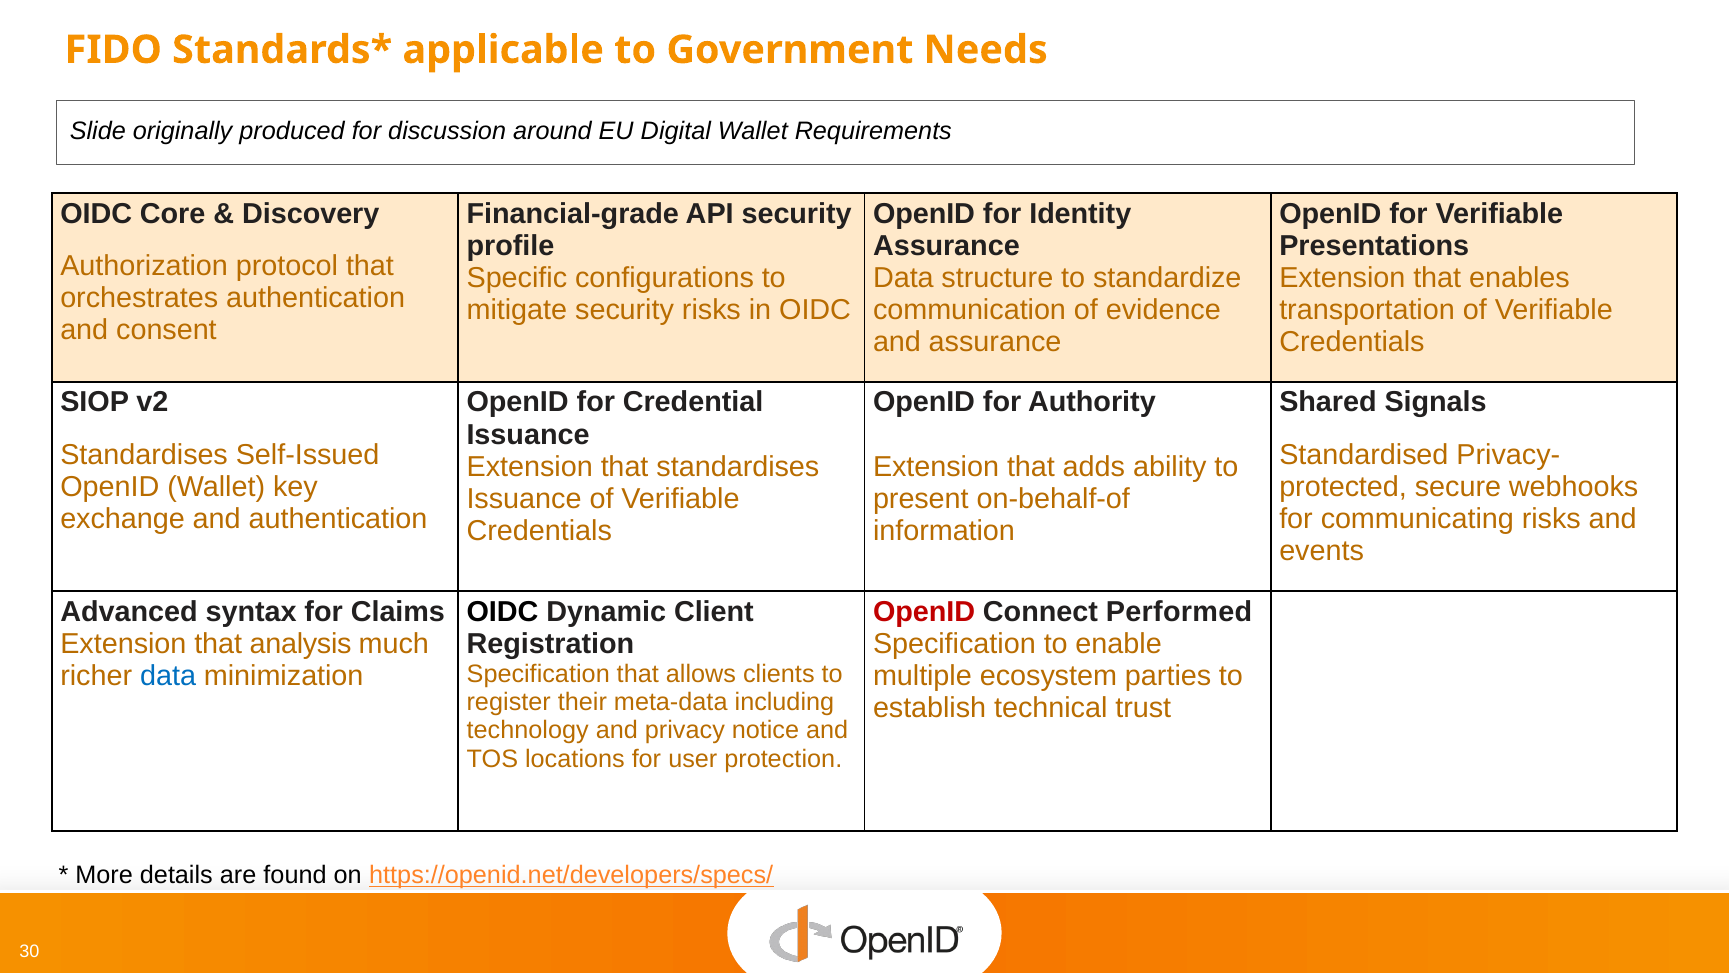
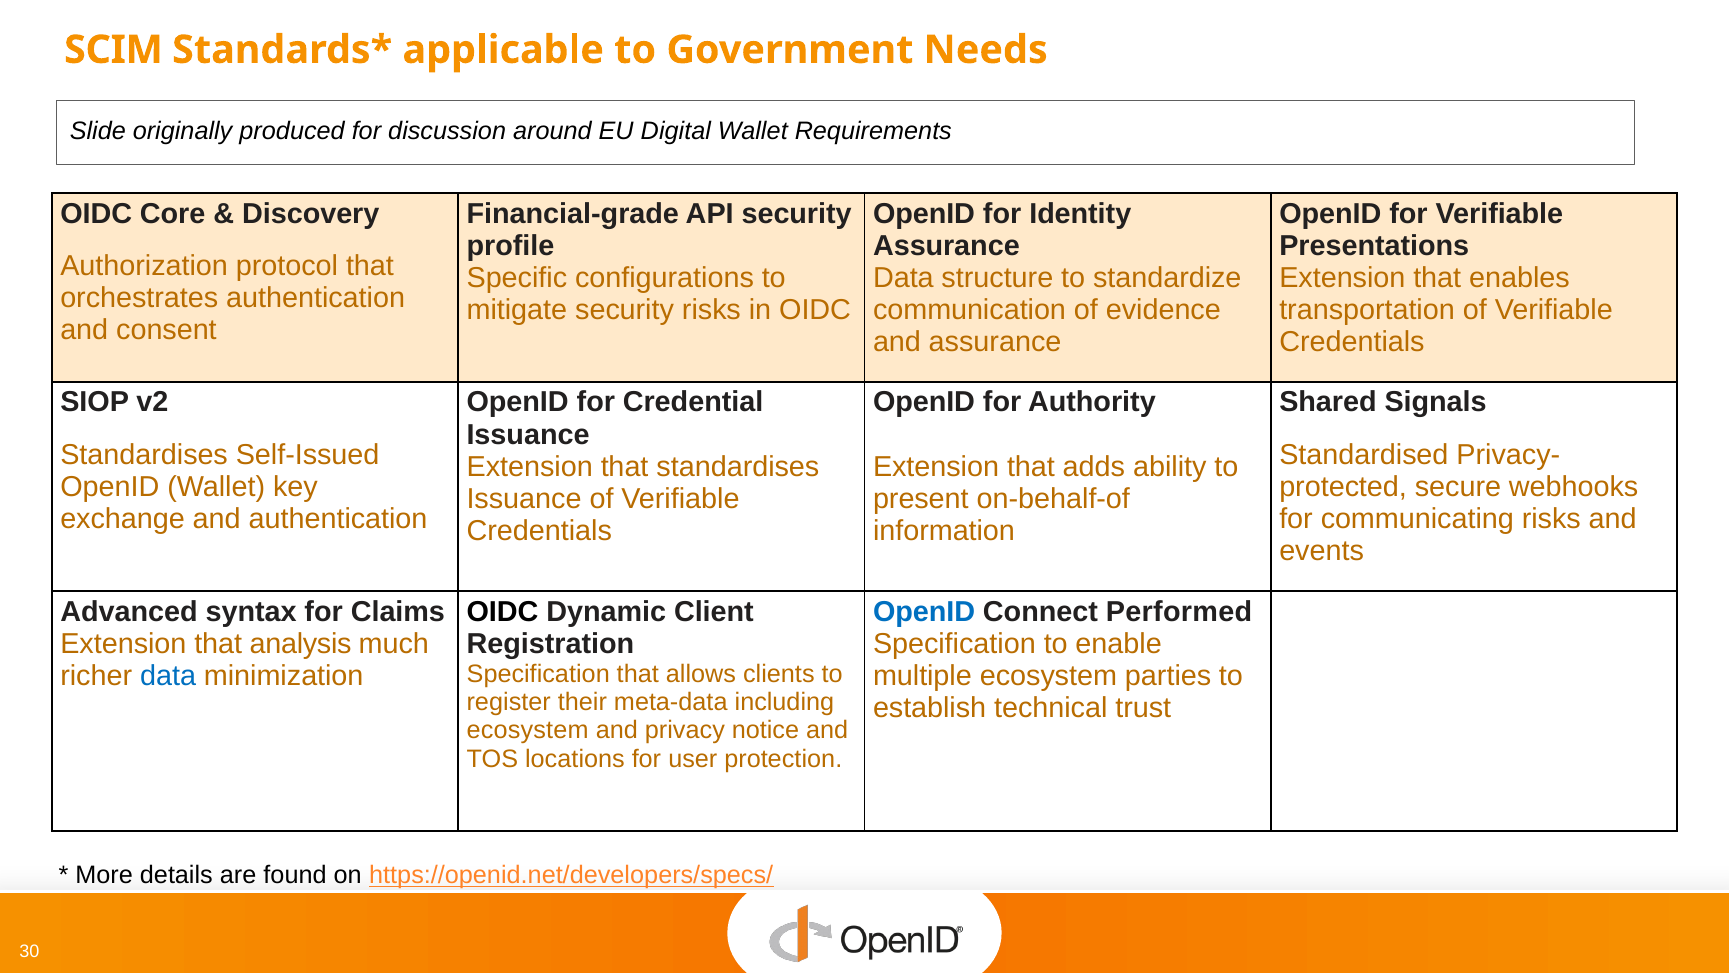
FIDO: FIDO -> SCIM (113, 50)
OpenID colour: red -> blue (924, 611)
technology: technology -> ecosystem (528, 730)
